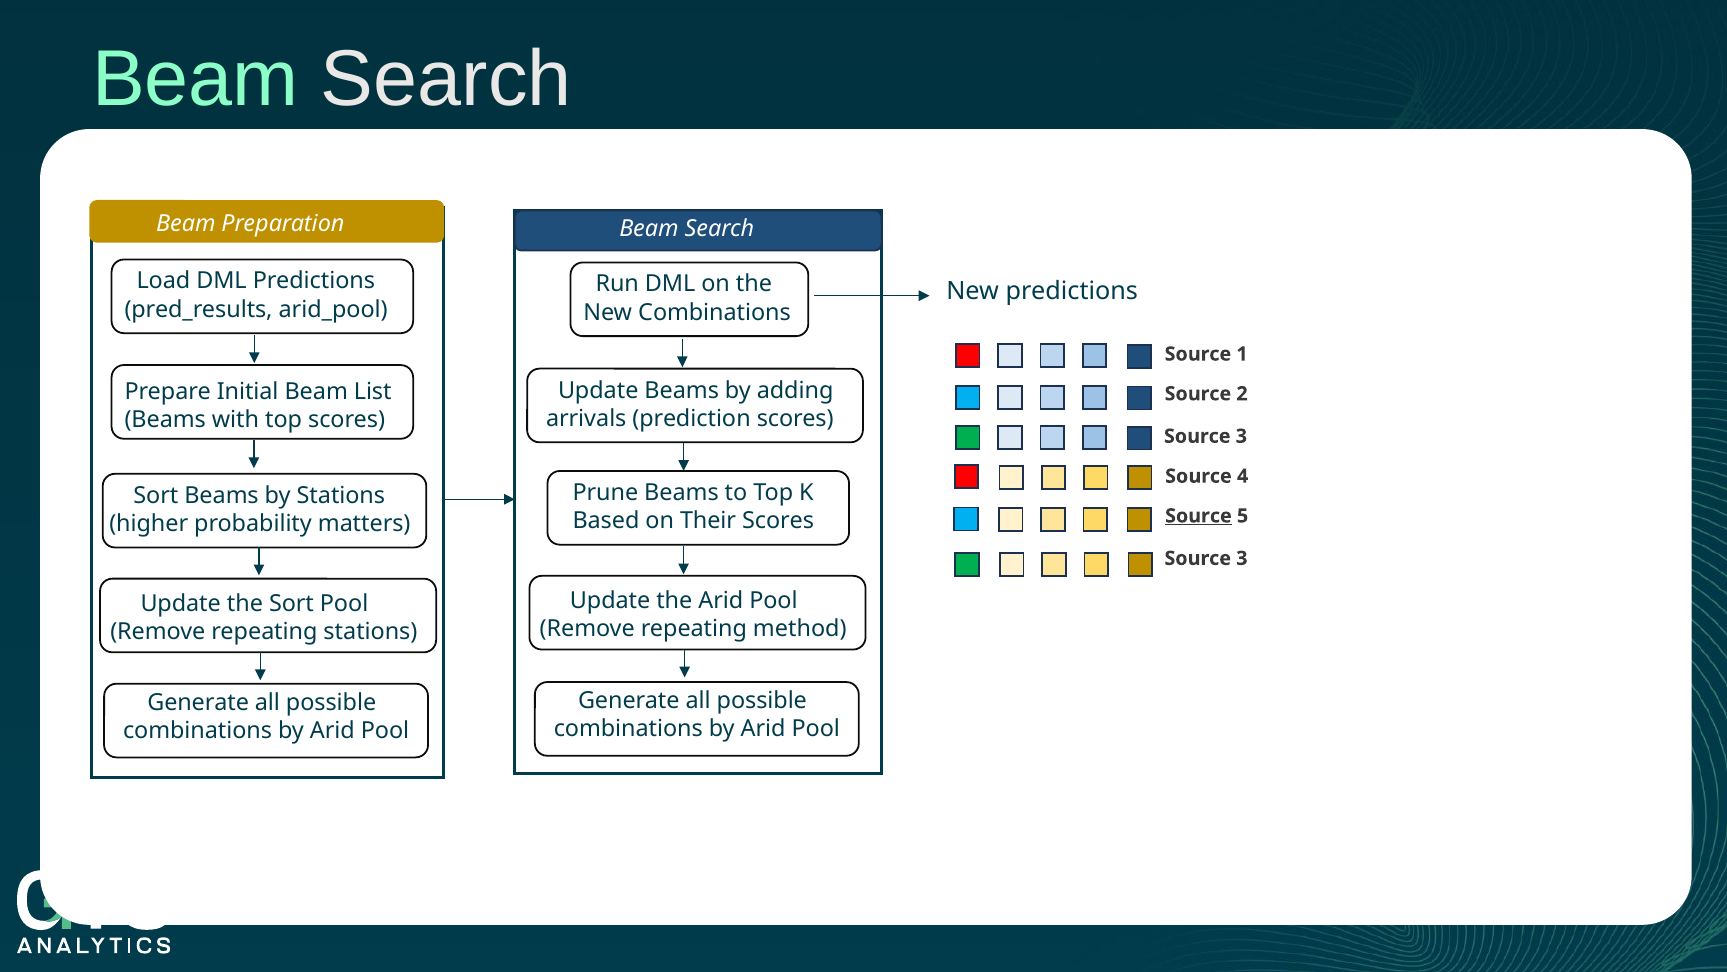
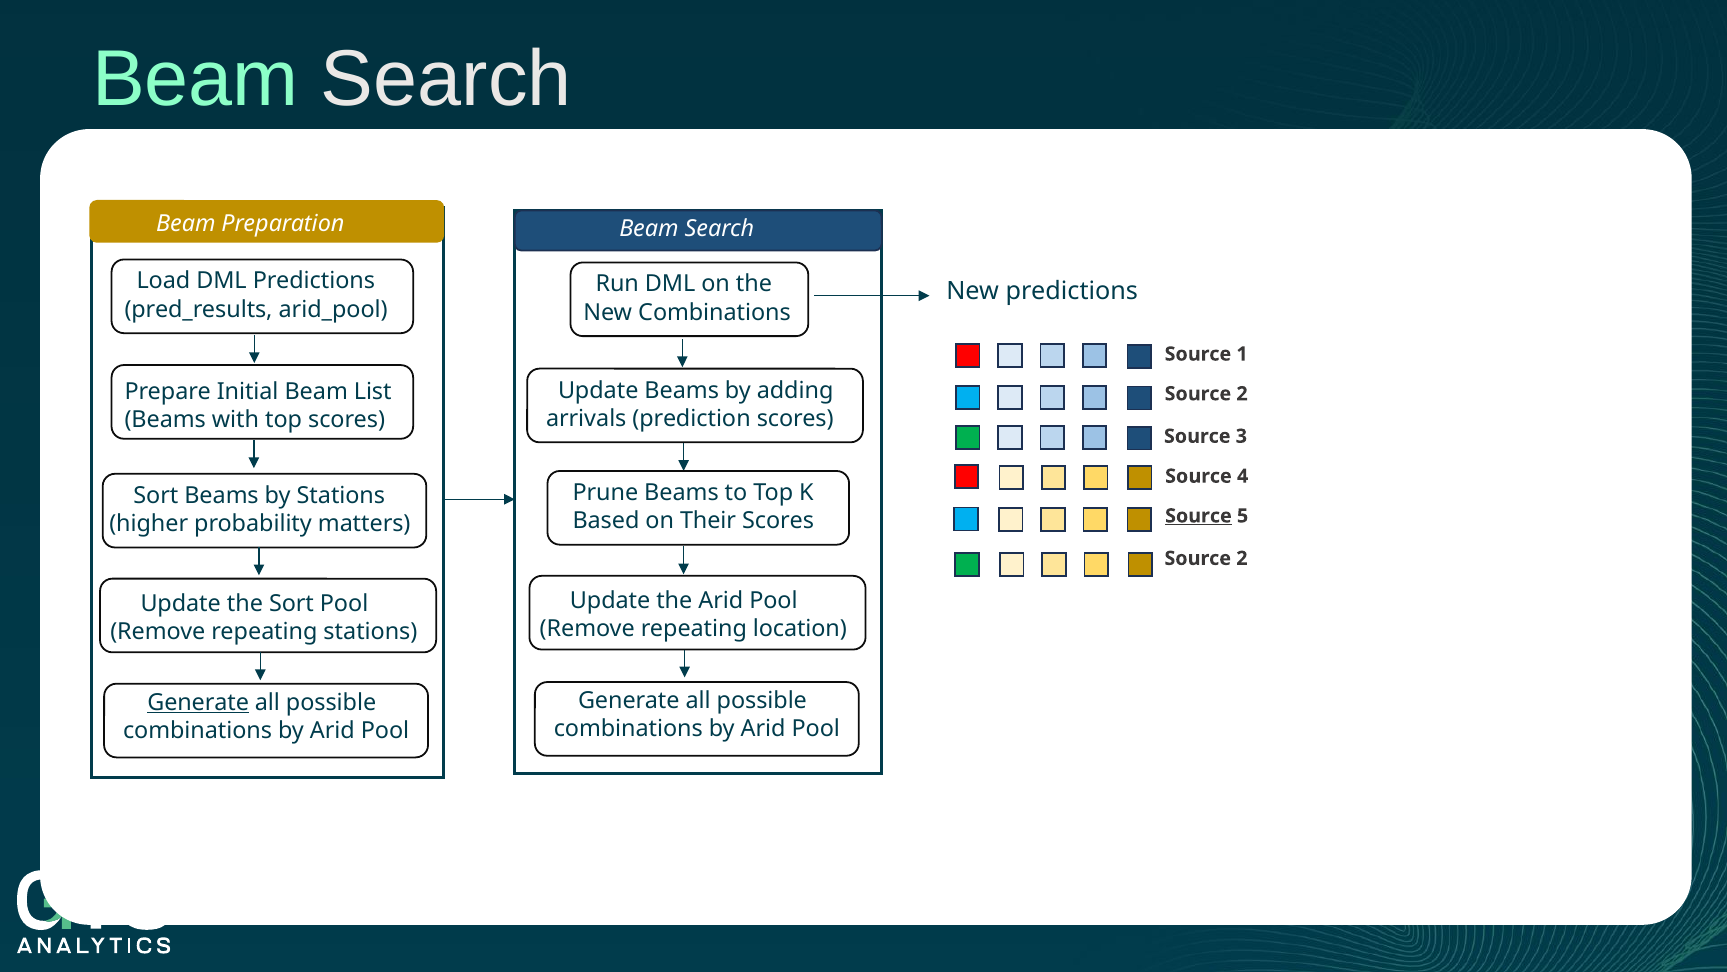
3: 3 -> 2 (1242, 558)
method: method -> location (800, 629)
Generate underline: none -> present (198, 702)
